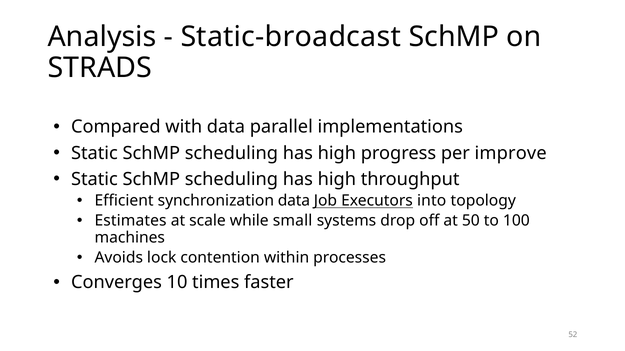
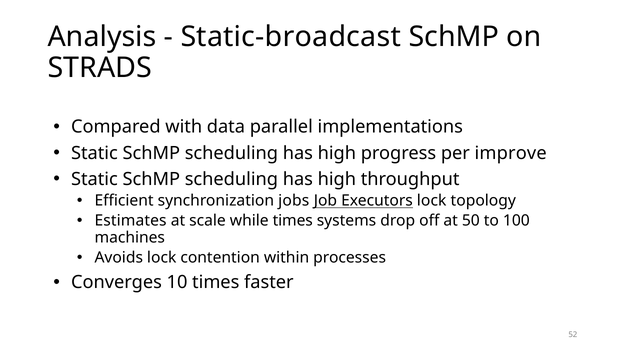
synchronization data: data -> jobs (294, 201)
Executors into: into -> lock (432, 201)
while small: small -> times (293, 221)
